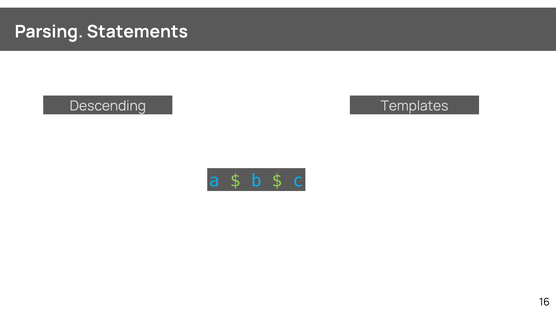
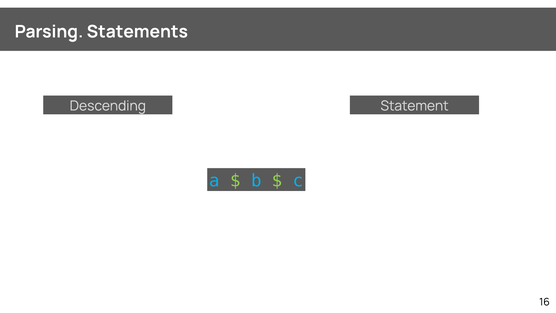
Templates: Templates -> Statement (415, 106)
